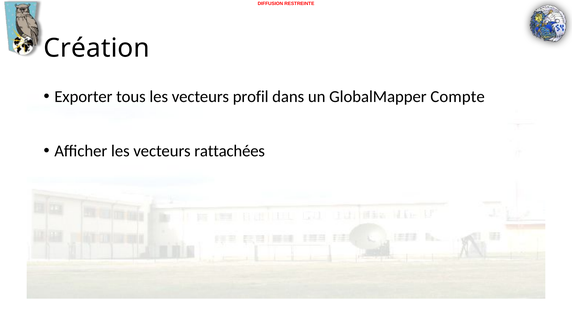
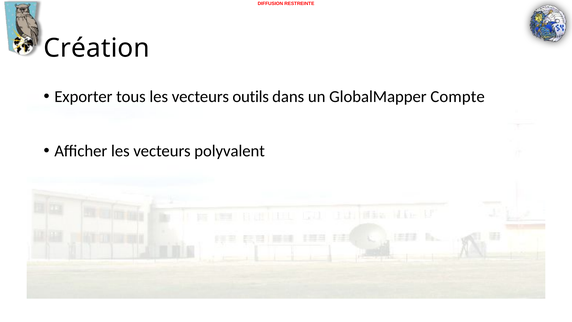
profil: profil -> outils (251, 97)
rattachées: rattachées -> polyvalent (230, 151)
